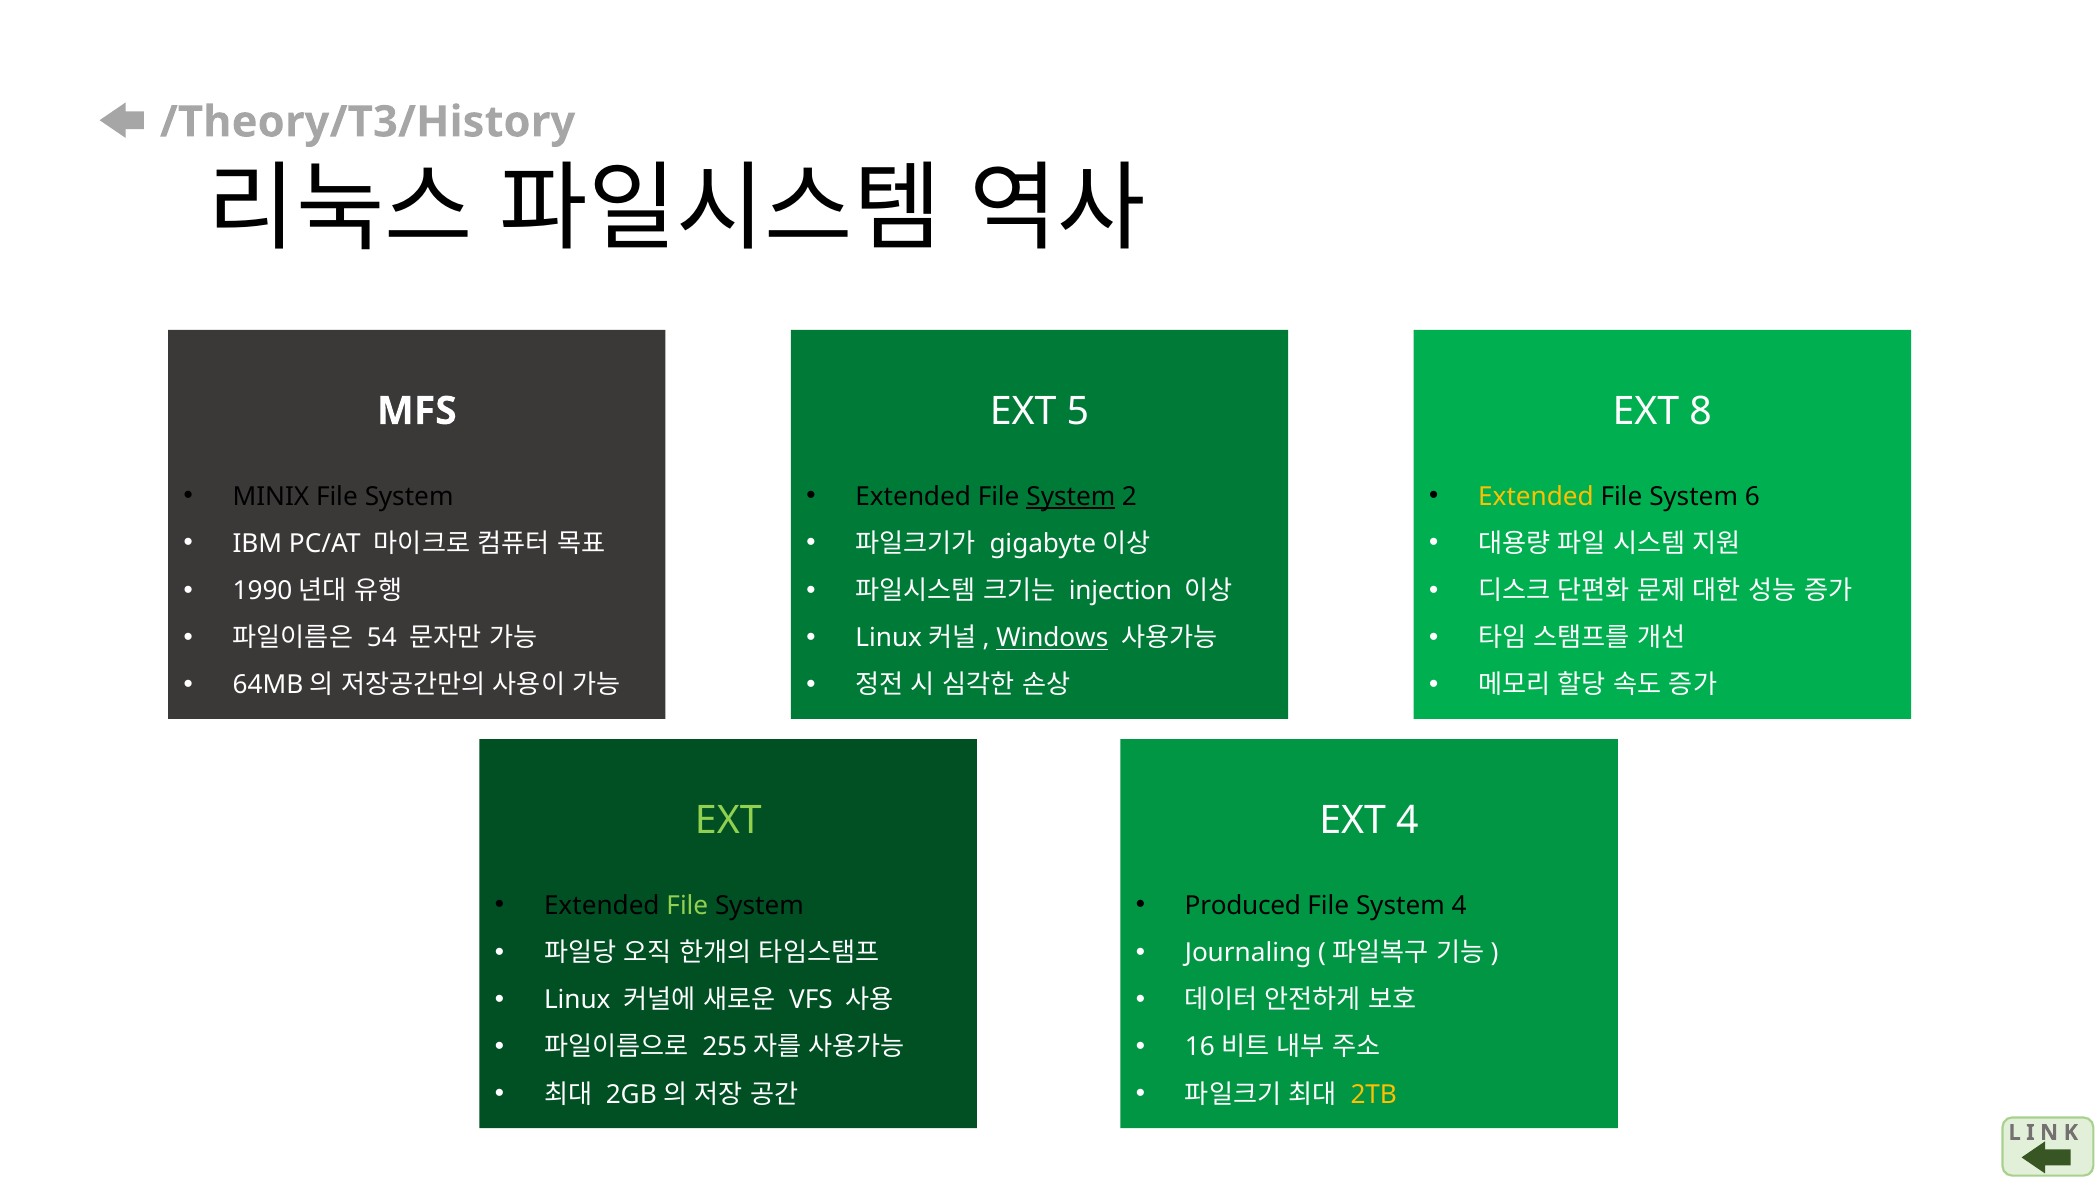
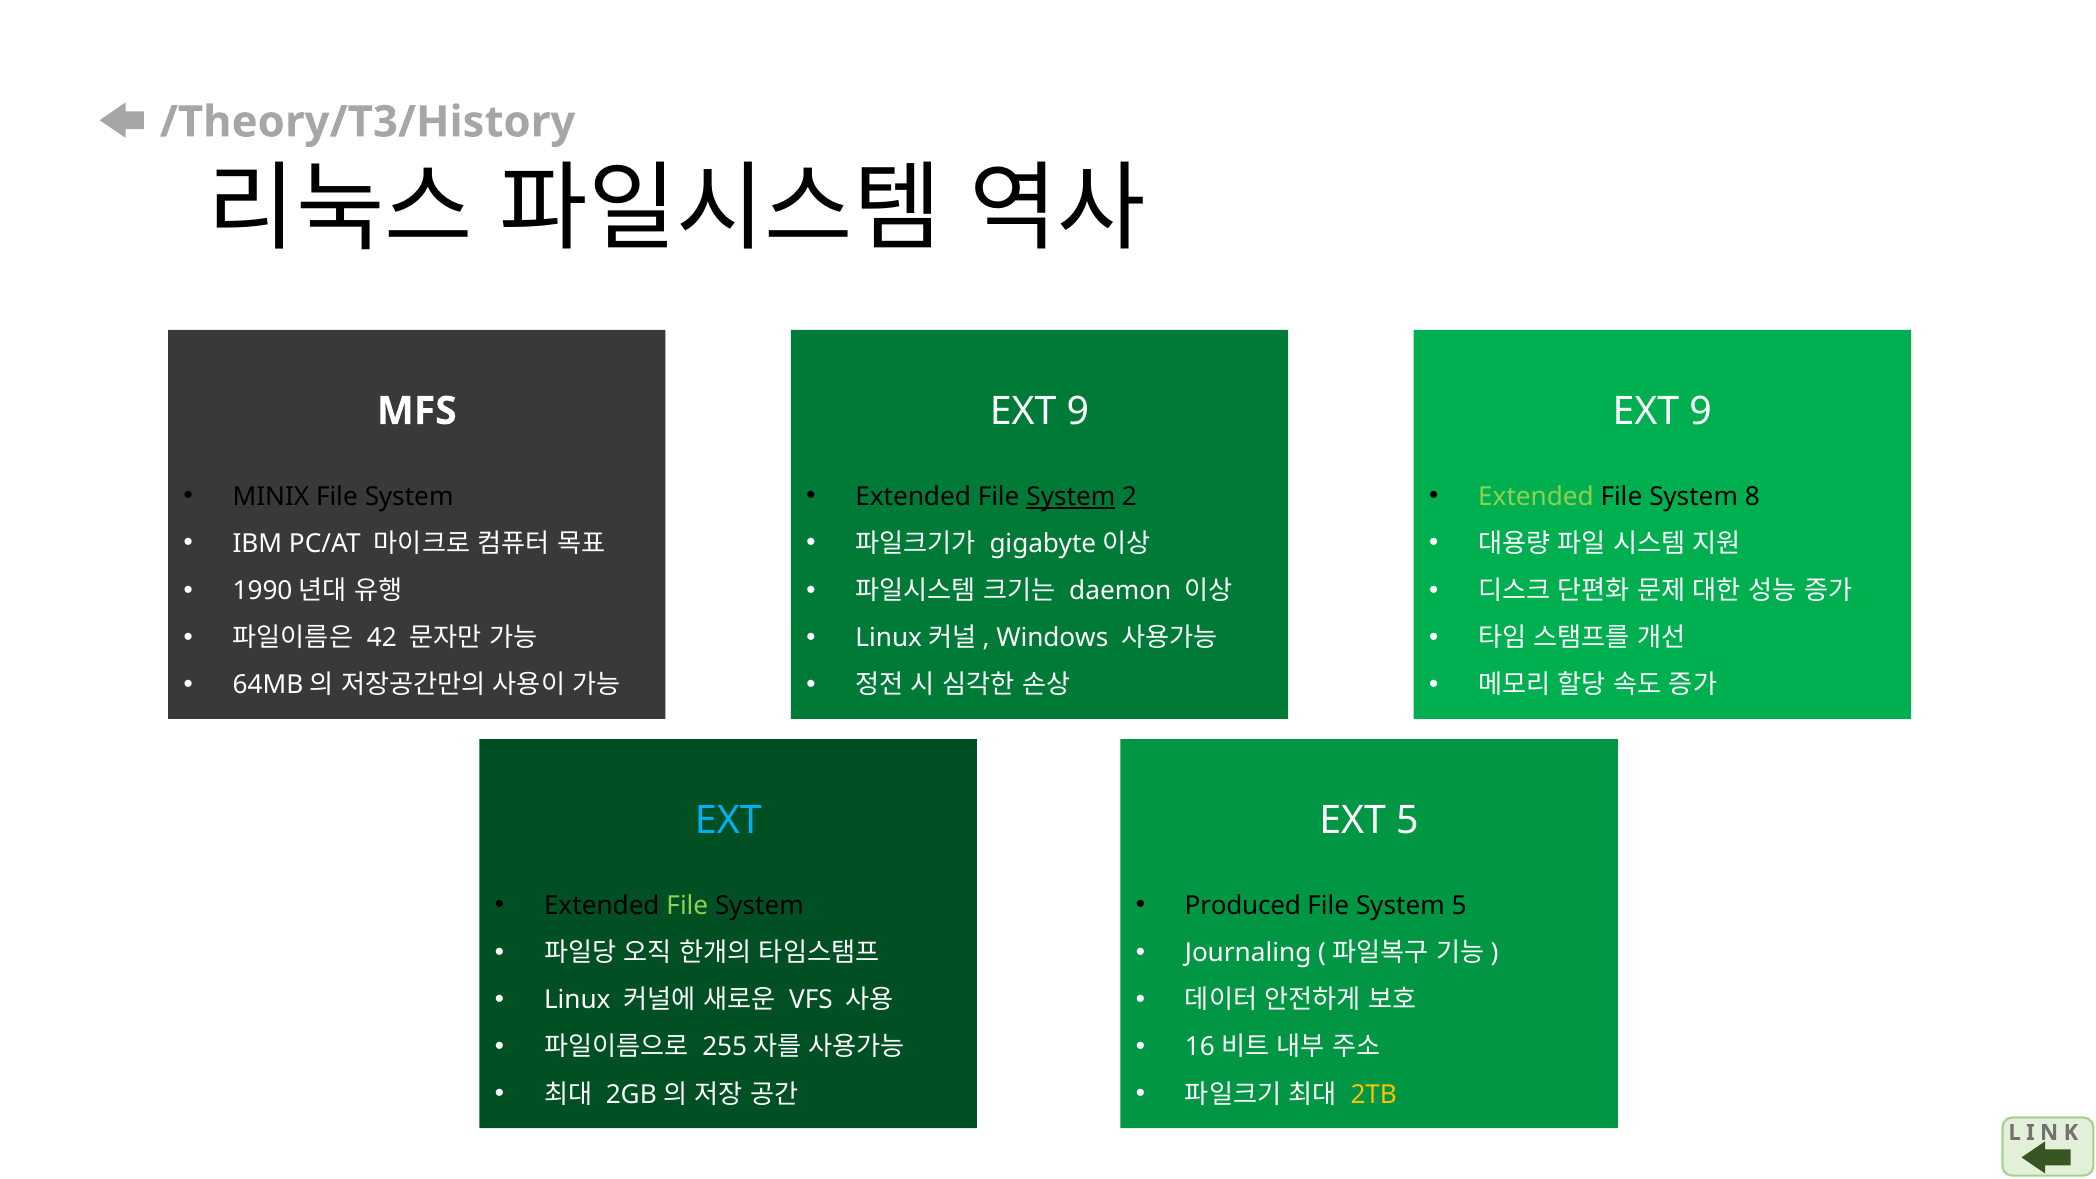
5: 5 -> 9 (1078, 411)
8: 8 -> 9 (1701, 411)
Extended colour: yellow -> light green (1536, 497)
6: 6 -> 8 (1752, 497)
injection: injection -> daemon (1120, 591)
54: 54 -> 42 (382, 638)
Windows underline: present -> none (1052, 638)
EXT colour: light green -> light blue (728, 820)
EXT 4: 4 -> 5 (1407, 820)
System 4: 4 -> 5 (1459, 906)
